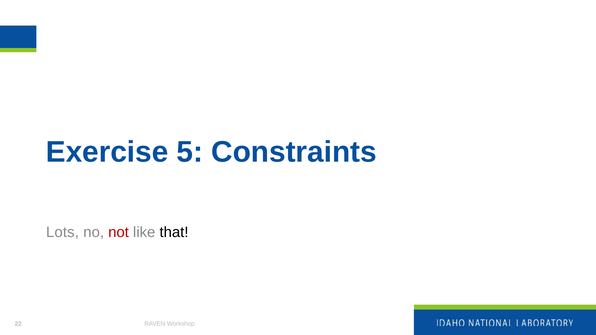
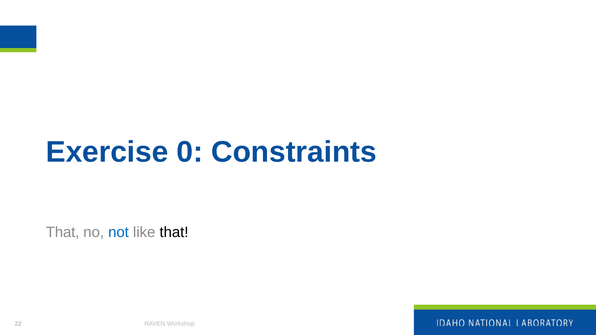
5: 5 -> 0 (190, 152)
Lots: Lots -> That (63, 232)
not colour: red -> blue (119, 232)
